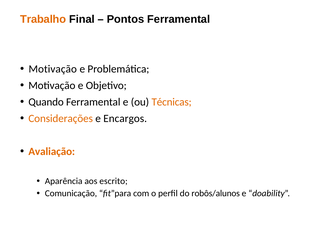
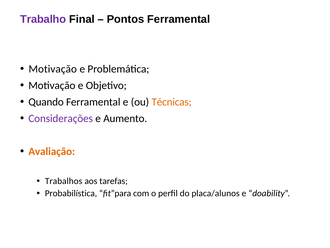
Trabalho colour: orange -> purple (43, 19)
Considerações colour: orange -> purple (61, 118)
Encargos: Encargos -> Aumento (125, 118)
Aparência: Aparência -> Trabalhos (64, 181)
escrito: escrito -> tarefas (114, 181)
Comunicação: Comunicação -> Probabilística (71, 193)
robôs/alunos: robôs/alunos -> placa/alunos (216, 193)
